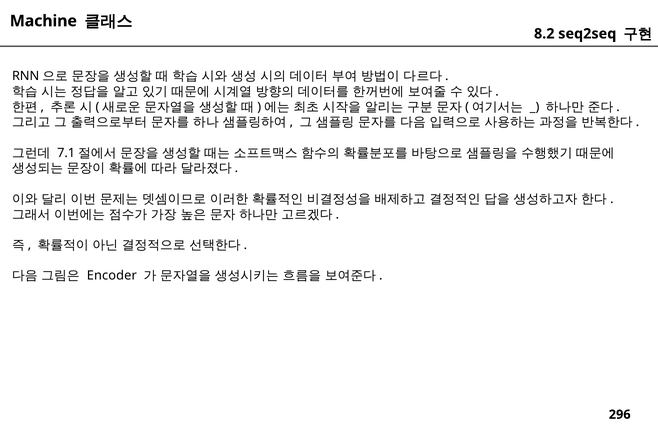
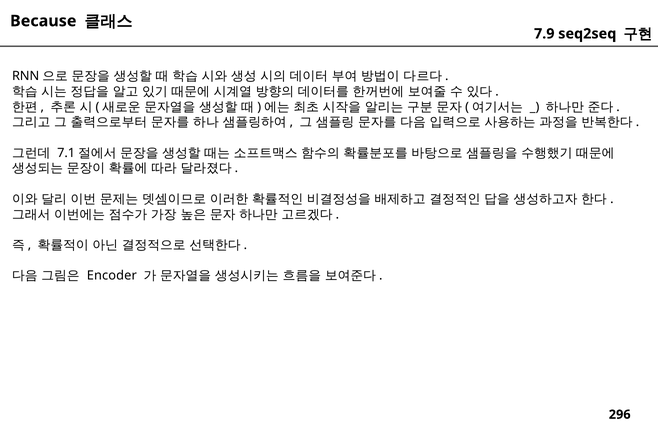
Machine: Machine -> Because (43, 21)
8.2: 8.2 -> 7.9 (544, 34)
